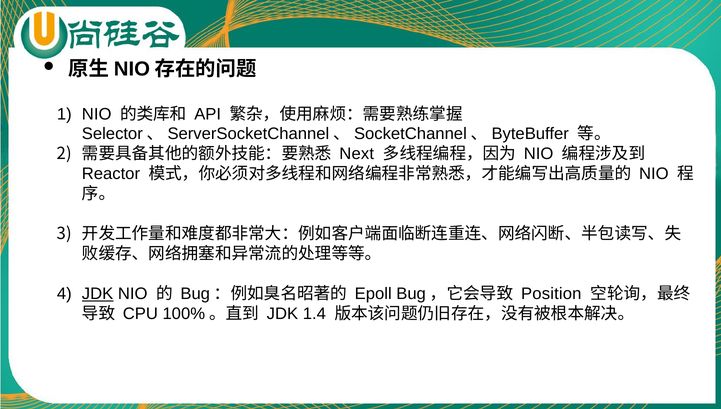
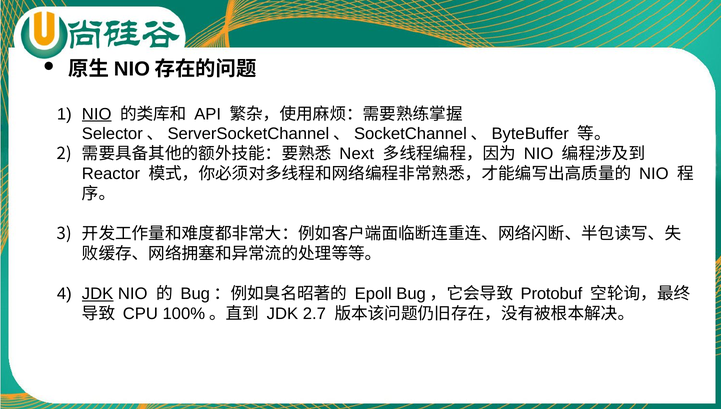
NIO underline: none -> present (97, 114)
Position: Position -> Protobuf (551, 294)
1.4: 1.4 -> 2.7 (314, 314)
